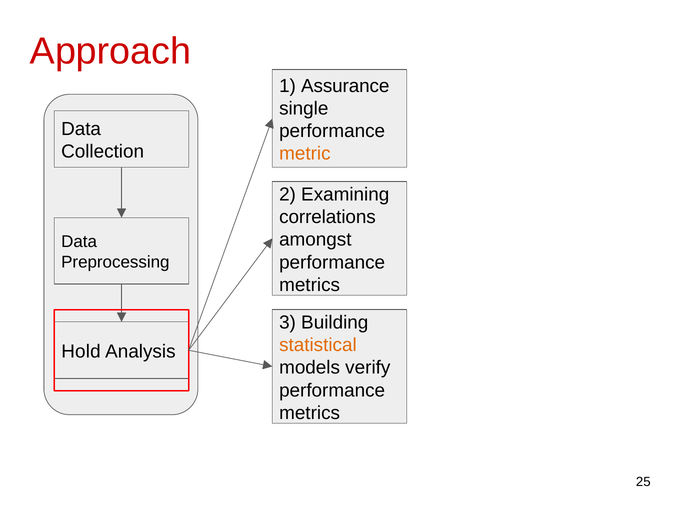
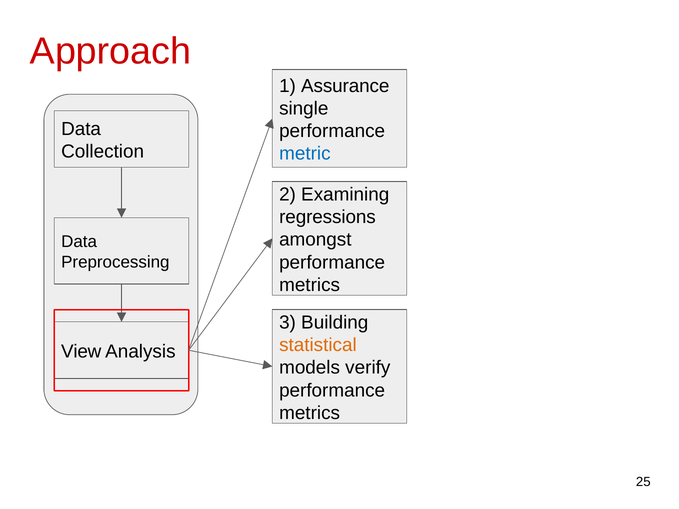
metric colour: orange -> blue (305, 154)
correlations: correlations -> regressions (327, 217)
Hold: Hold -> View (81, 352)
